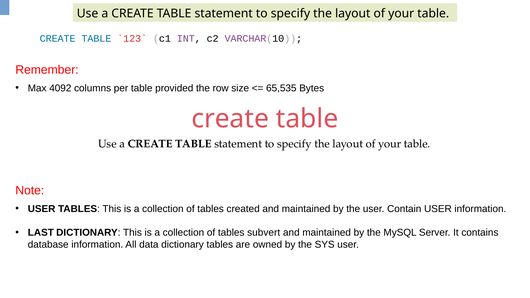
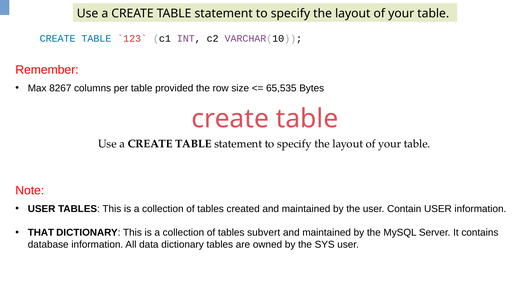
4092: 4092 -> 8267 (60, 88)
LAST: LAST -> THAT (41, 233)
